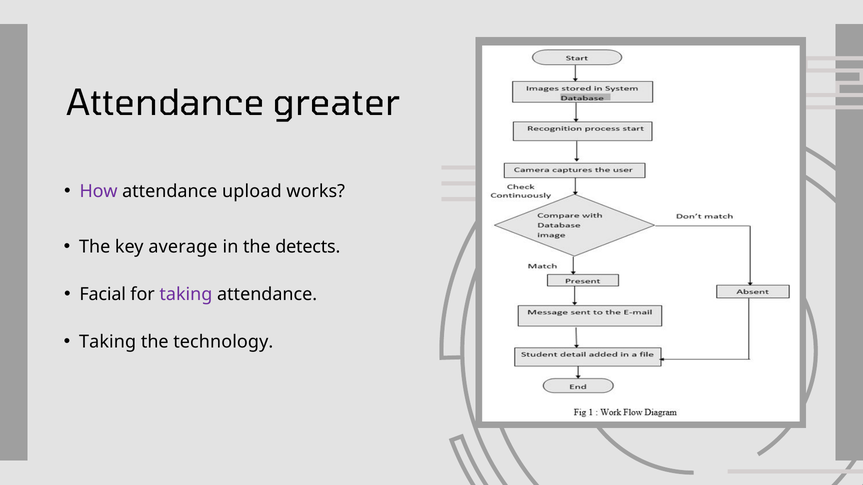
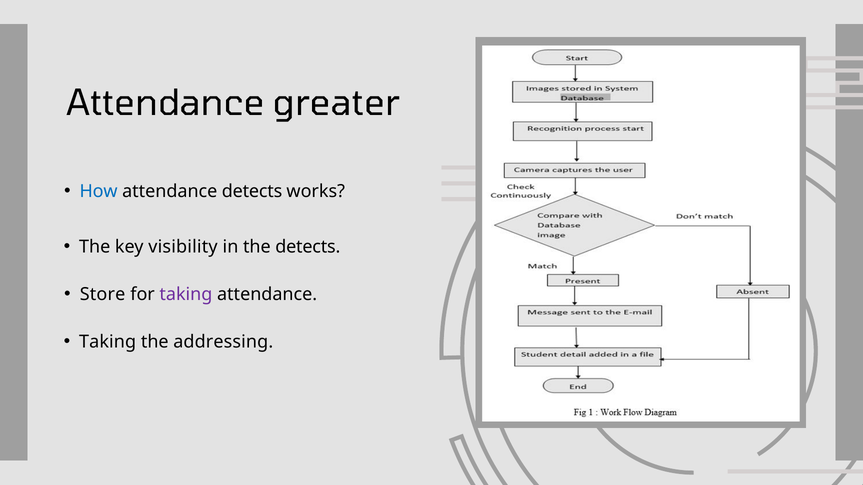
How colour: purple -> blue (99, 191)
attendance upload: upload -> detects (252, 191)
average: average -> visibility (183, 247)
Facial: Facial -> Store (103, 295)
technology: technology -> addressing (223, 342)
